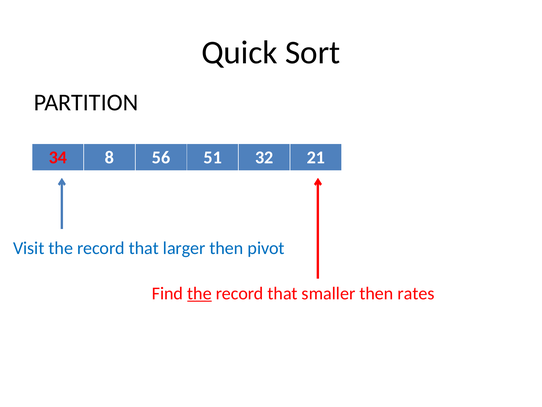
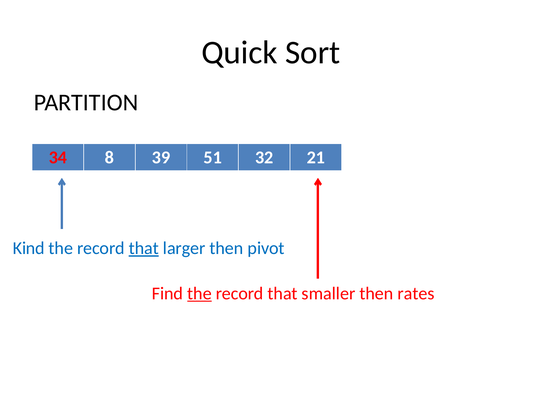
56: 56 -> 39 (161, 157)
Visit: Visit -> Kind (29, 248)
that underline: none -> present (144, 248)
